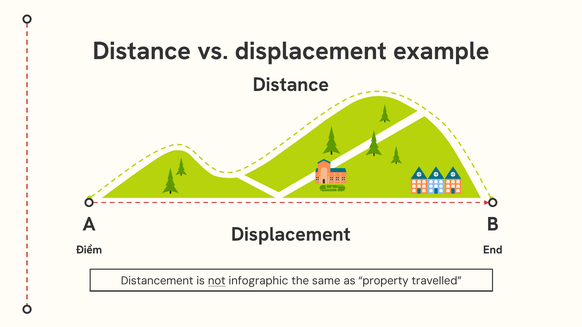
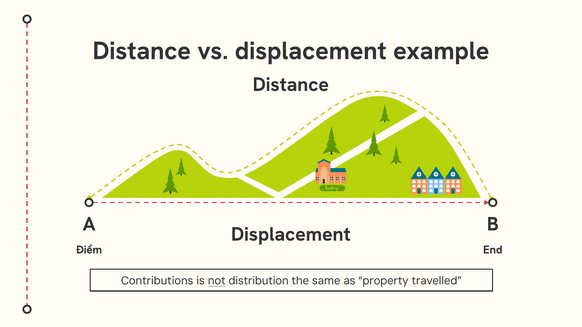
Distancement: Distancement -> Contributions (157, 281)
infographic: infographic -> distribution (258, 281)
